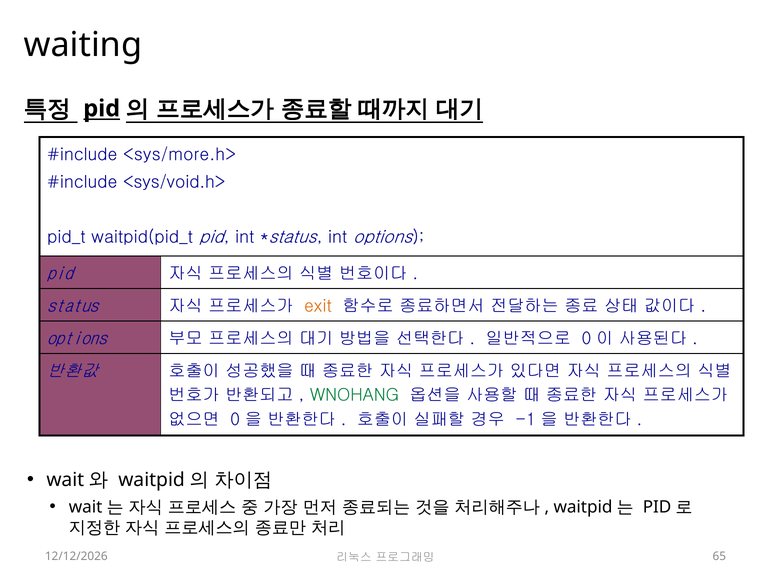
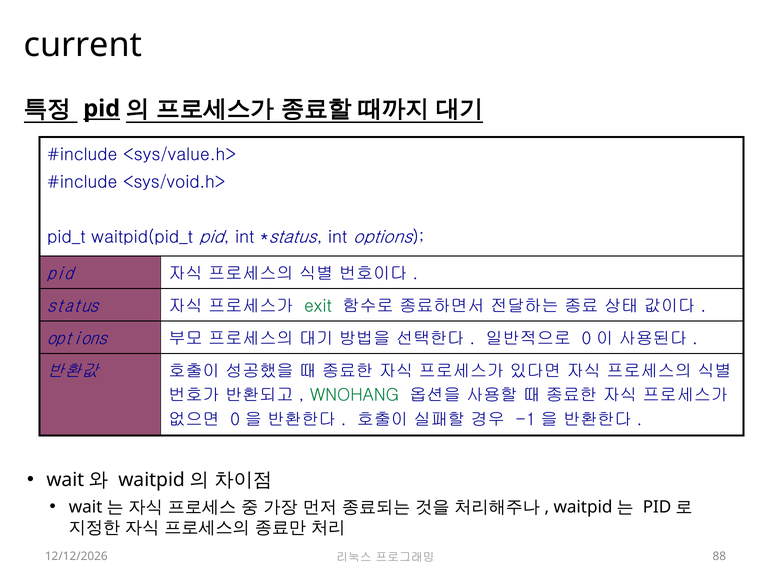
waiting: waiting -> current (83, 45)
<sys/more.h>: <sys/more.h> -> <sys/value.h> (180, 154)
exit colour: orange -> green (318, 306)
65: 65 -> 88 (719, 556)
